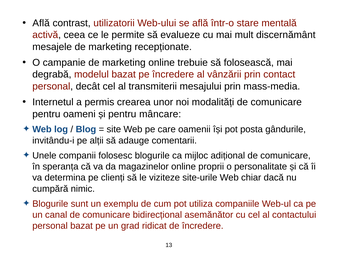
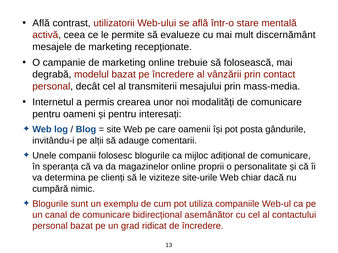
mâncare: mâncare -> interesați (160, 114)
